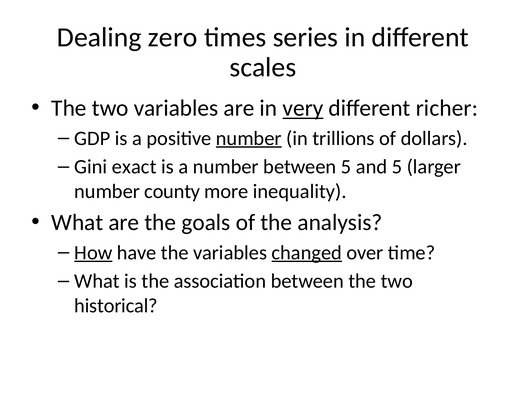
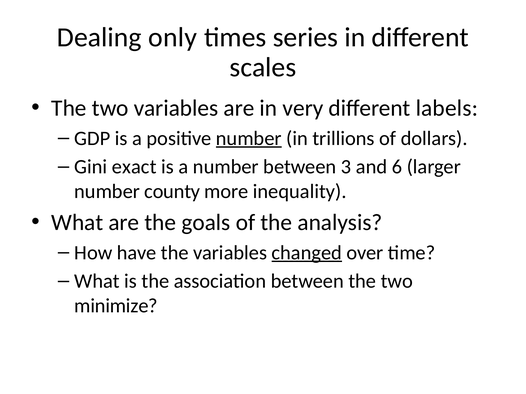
zero: zero -> only (173, 37)
very underline: present -> none (303, 108)
richer: richer -> labels (447, 108)
between 5: 5 -> 3 (346, 167)
and 5: 5 -> 6 (397, 167)
How underline: present -> none (93, 253)
historical: historical -> minimize (116, 306)
